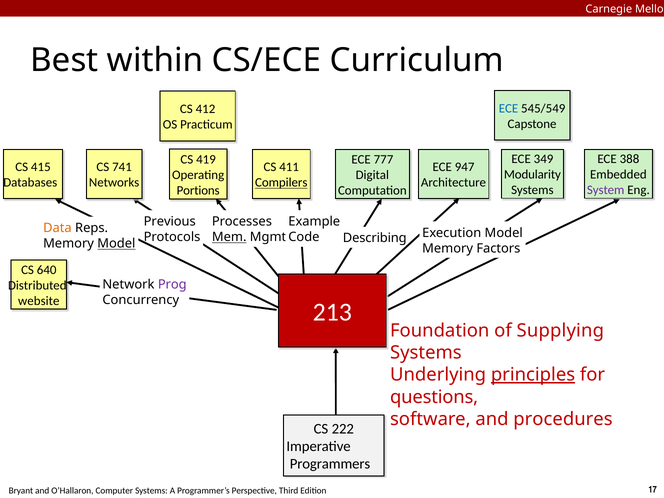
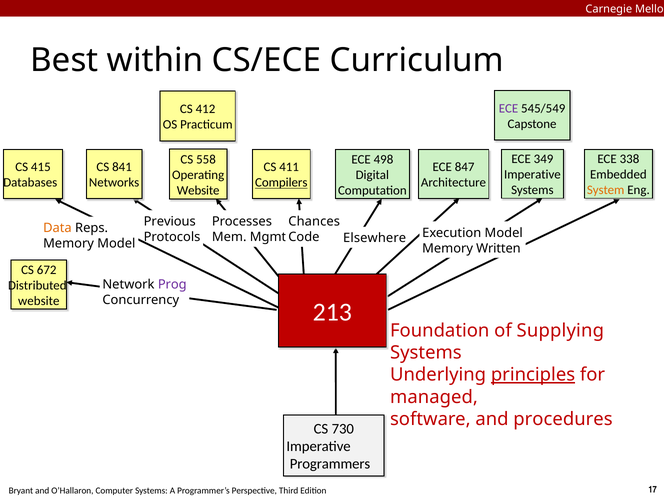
ECE colour: blue -> purple (509, 108)
388: 388 -> 338 (629, 159)
419: 419 -> 558 (206, 159)
777: 777 -> 498 (384, 159)
741: 741 -> 841 (122, 167)
947: 947 -> 847 (465, 167)
Modularity: Modularity -> Imperative (532, 175)
System colour: purple -> orange (606, 190)
Portions: Portions -> Website (198, 190)
Example: Example -> Chances (314, 222)
Mem underline: present -> none (229, 237)
Describing: Describing -> Elsewhere (375, 238)
Model underline: present -> none (116, 244)
Factors: Factors -> Written (498, 248)
640: 640 -> 672 (47, 270)
questions: questions -> managed (434, 397)
222: 222 -> 730 (343, 429)
